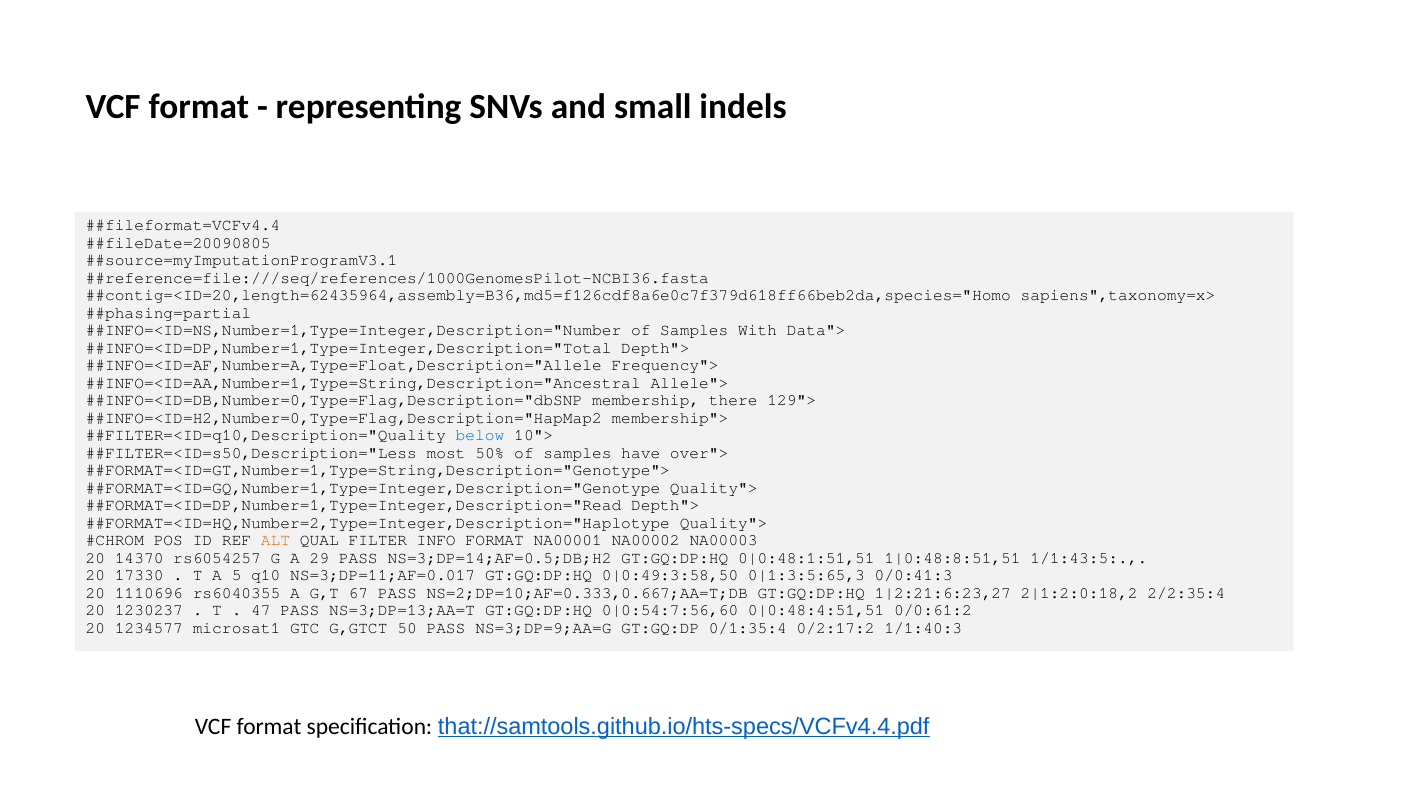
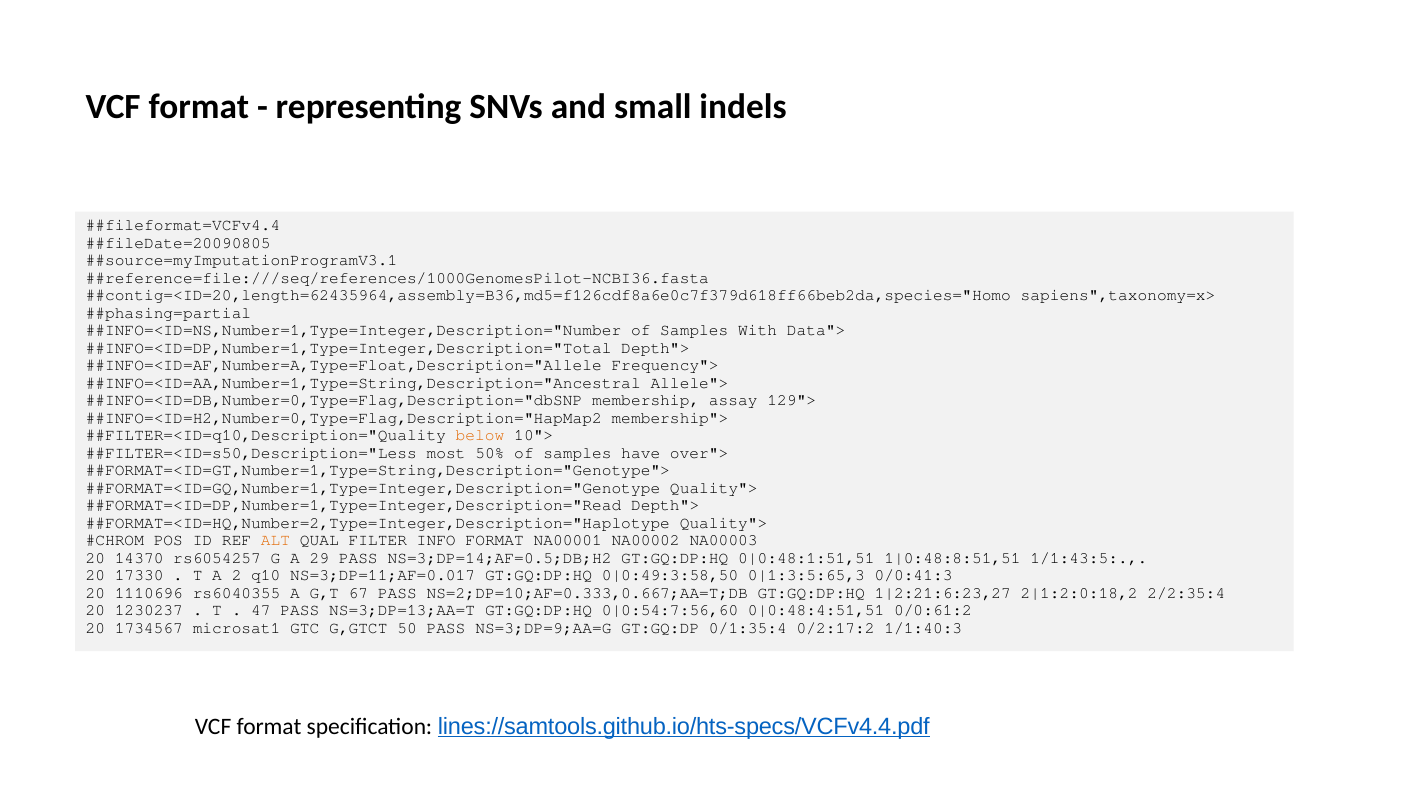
there: there -> assay (733, 400)
below colour: blue -> orange (480, 435)
5: 5 -> 2 (237, 575)
1234577: 1234577 -> 1734567 (149, 628)
that://samtools.github.io/hts-specs/VCFv4.4.pdf: that://samtools.github.io/hts-specs/VCFv4.4.pdf -> lines://samtools.github.io/hts-specs/VCFv4.4.pdf (684, 726)
